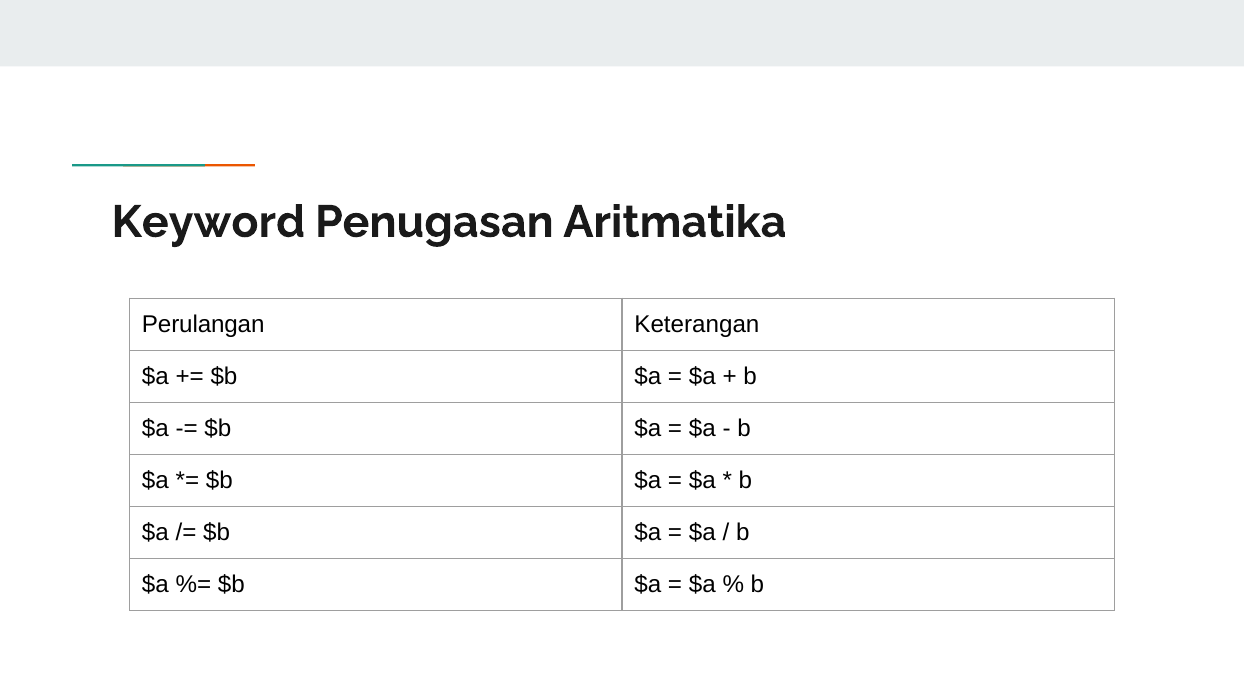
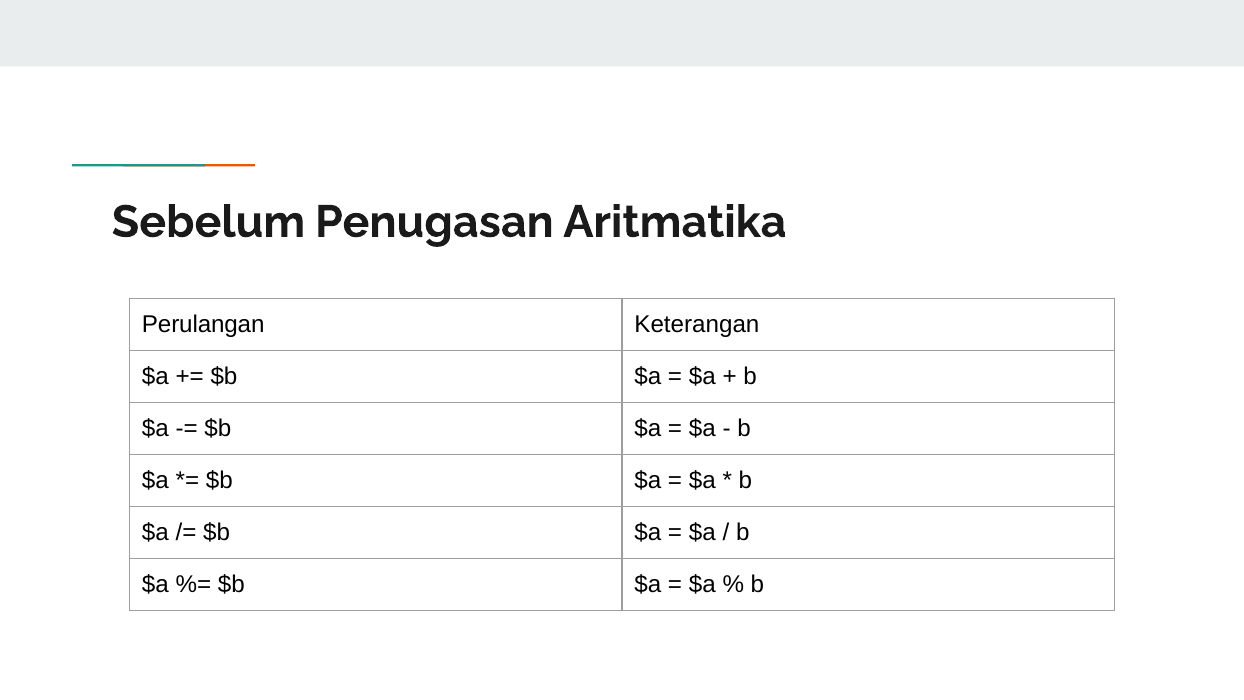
Keyword: Keyword -> Sebelum (208, 222)
